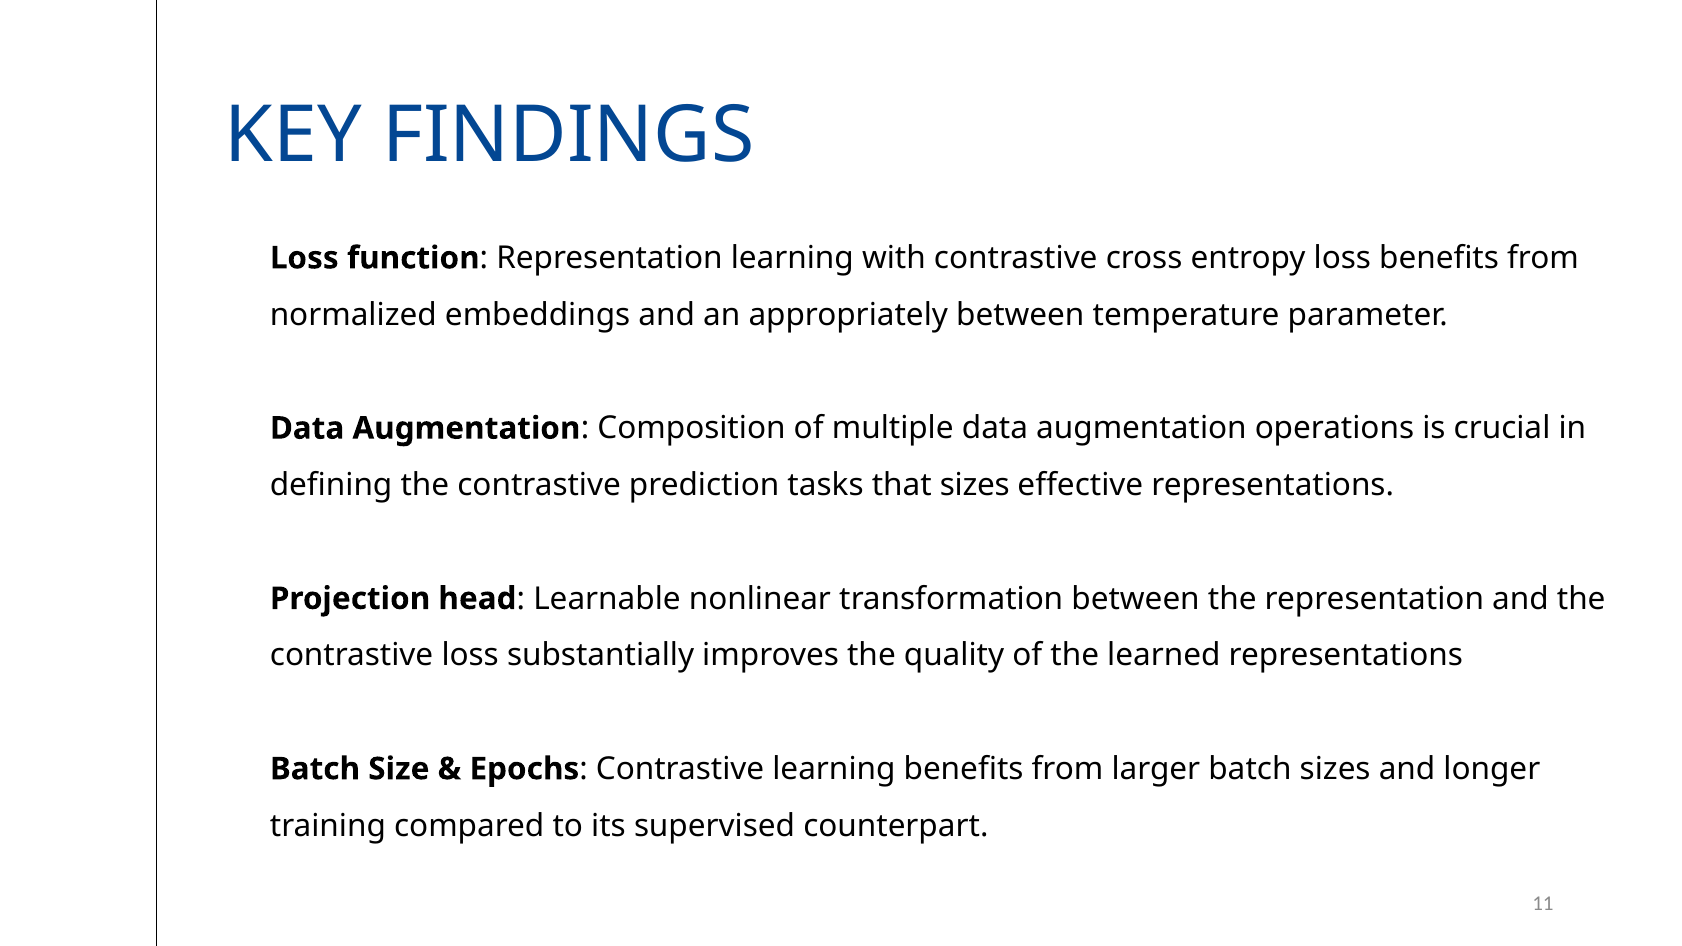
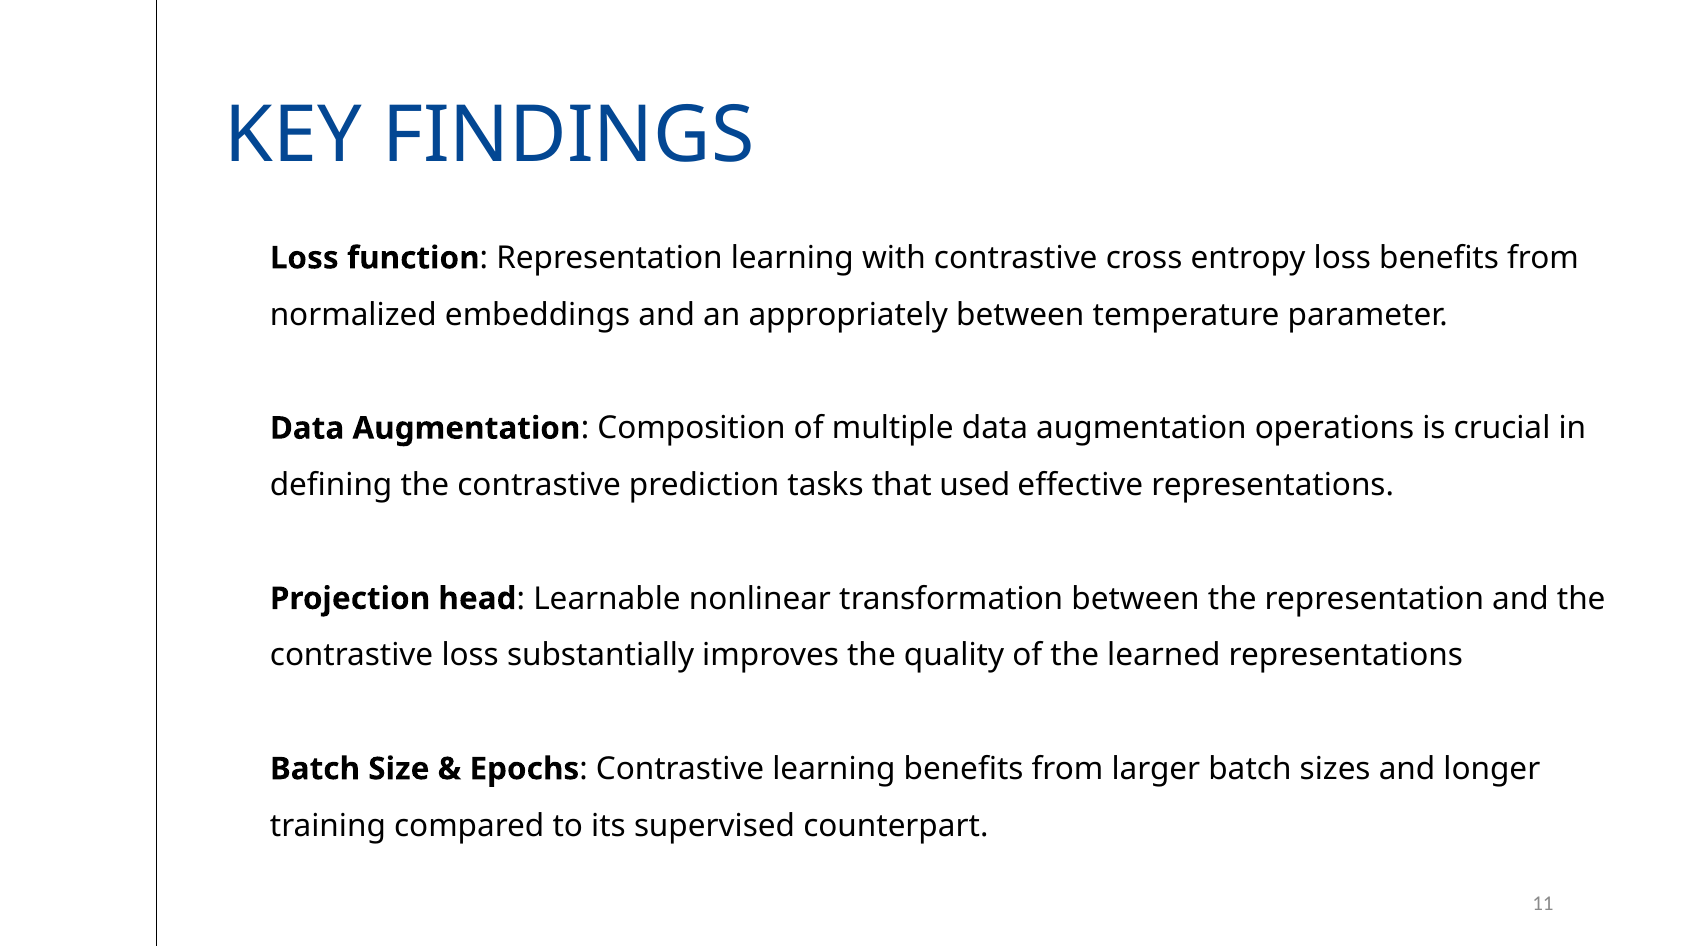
that sizes: sizes -> used (975, 485)
